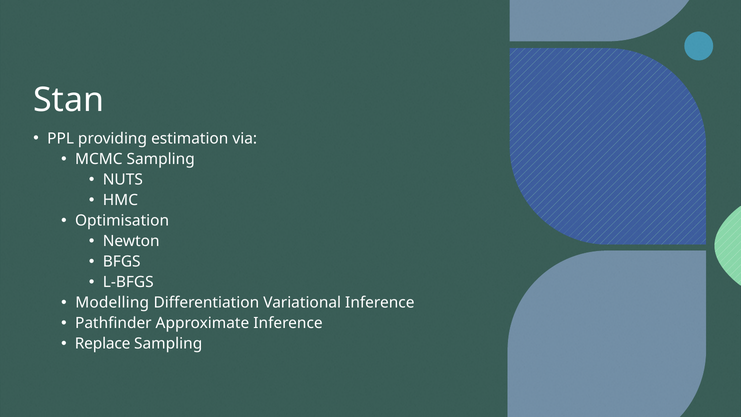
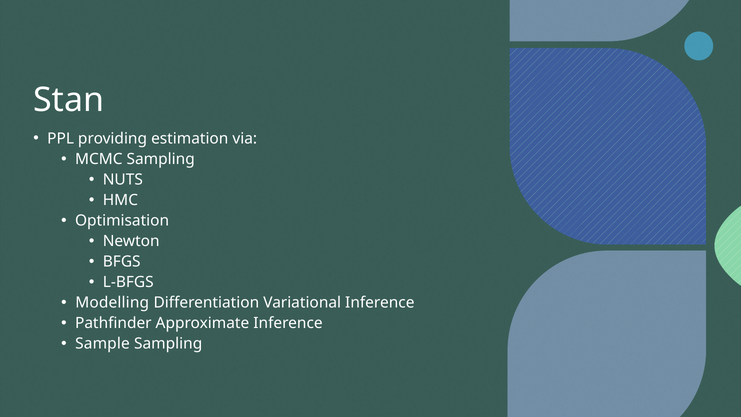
Replace: Replace -> Sample (102, 344)
